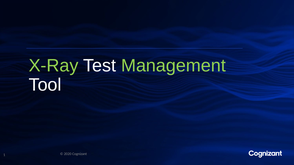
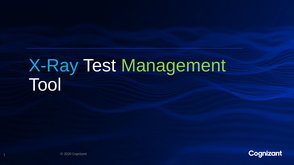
X-Ray colour: light green -> light blue (54, 66)
